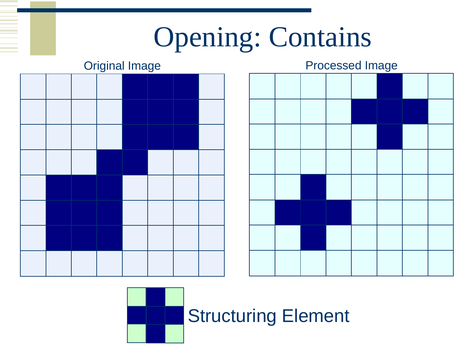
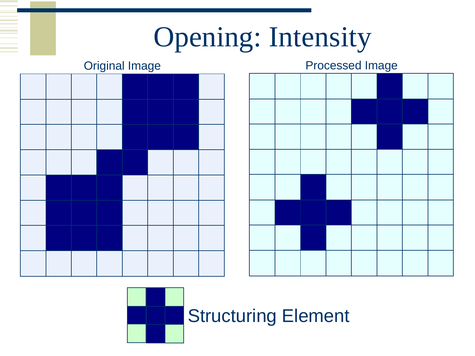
Contains: Contains -> Intensity (320, 37)
